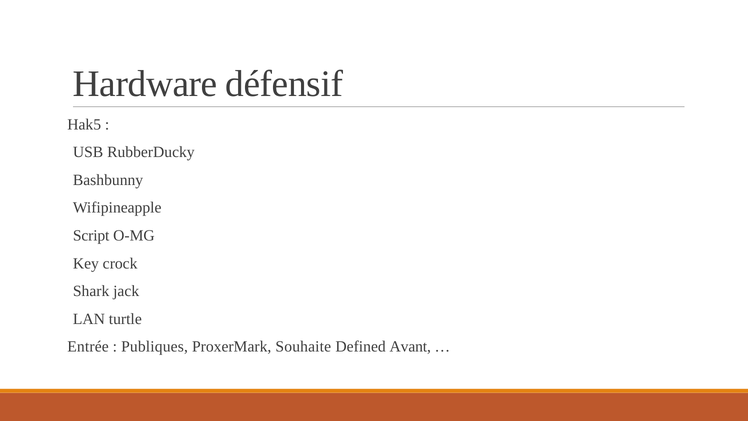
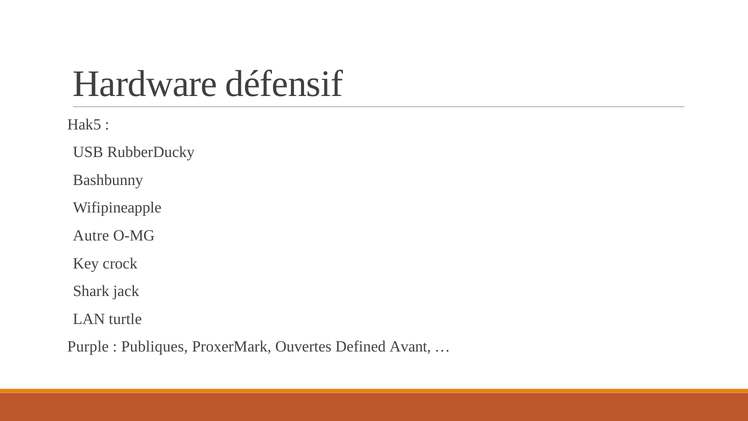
Script: Script -> Autre (91, 235)
Entrée: Entrée -> Purple (88, 346)
Souhaite: Souhaite -> Ouvertes (303, 346)
